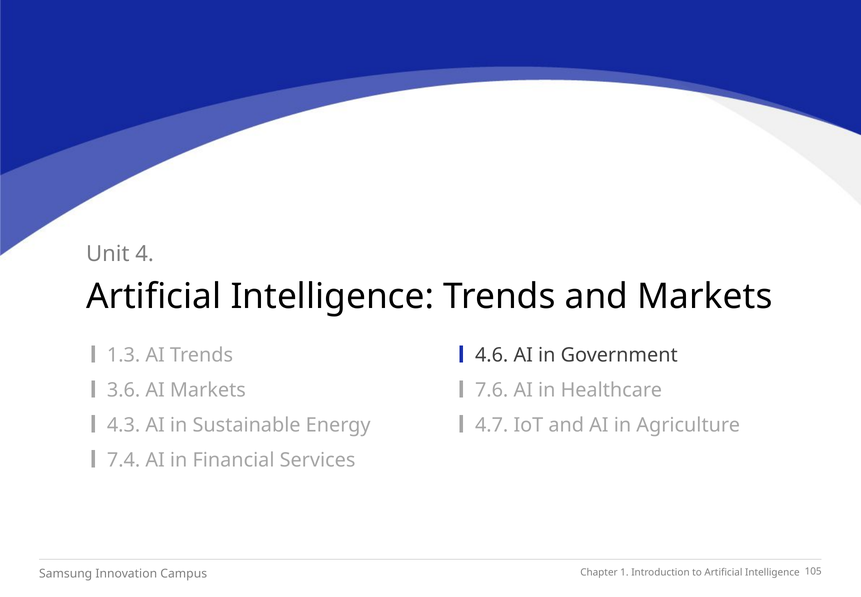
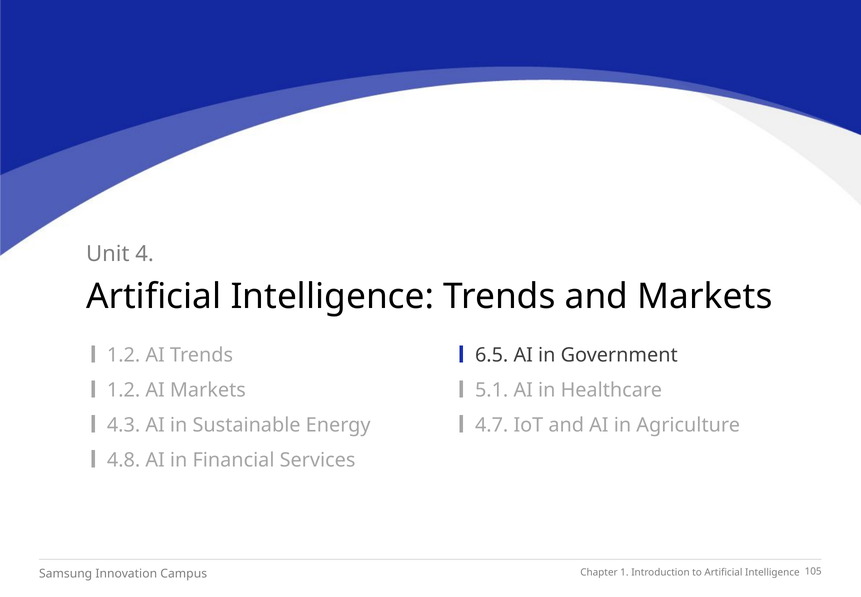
1.3: 1.3 -> 1.2 (124, 355)
4.6: 4.6 -> 6.5 (492, 355)
3.6: 3.6 -> 1.2 (124, 390)
7.6: 7.6 -> 5.1 (492, 390)
7.4: 7.4 -> 4.8 (124, 460)
